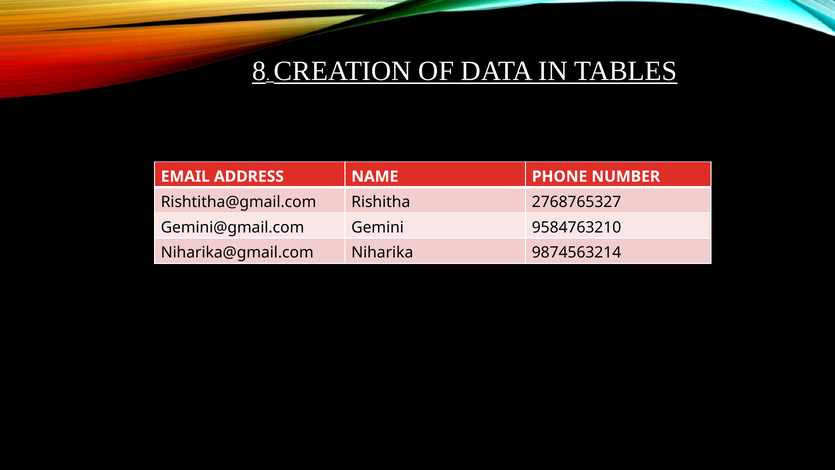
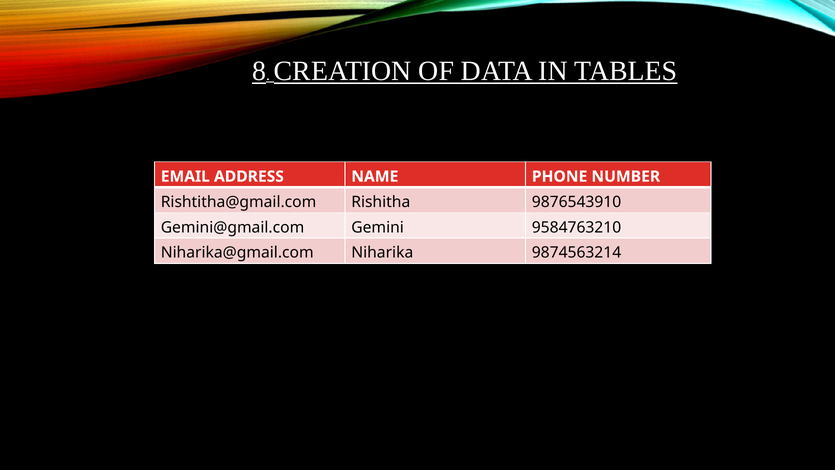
2768765327: 2768765327 -> 9876543910 (577, 202)
